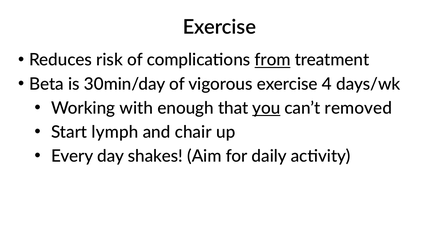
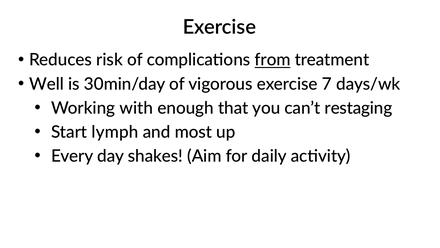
Beta: Beta -> Well (46, 84)
4: 4 -> 7 (327, 84)
you underline: present -> none (266, 108)
removed: removed -> restaging (358, 108)
chair: chair -> most (193, 132)
